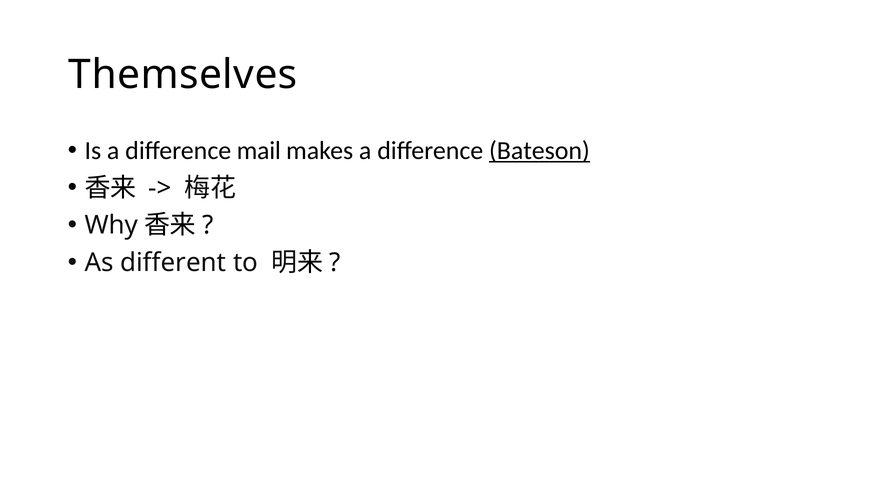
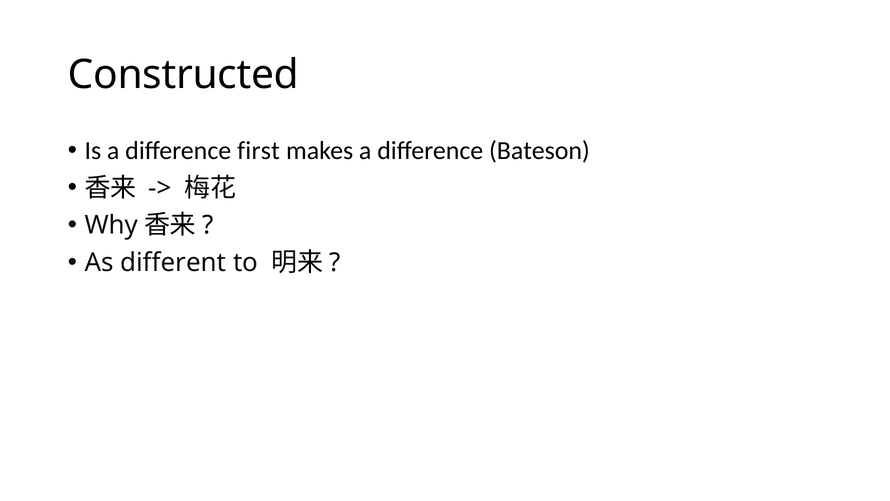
Themselves: Themselves -> Constructed (183, 75)
mail: mail -> first (259, 150)
Bateson underline: present -> none (539, 150)
